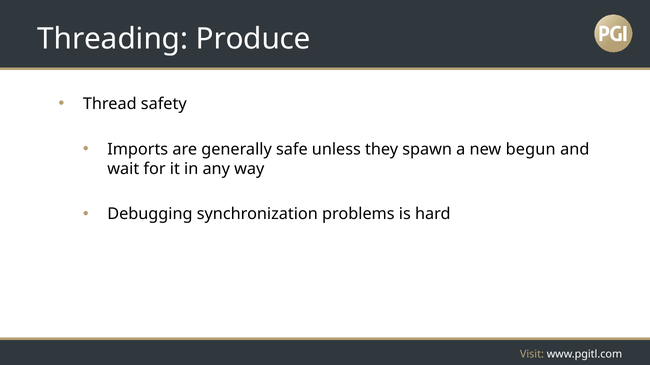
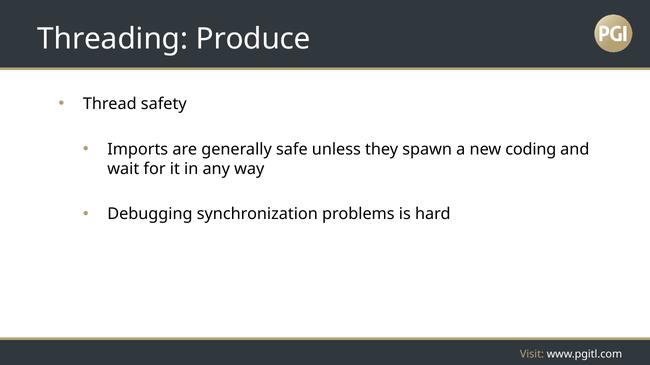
begun: begun -> coding (531, 149)
